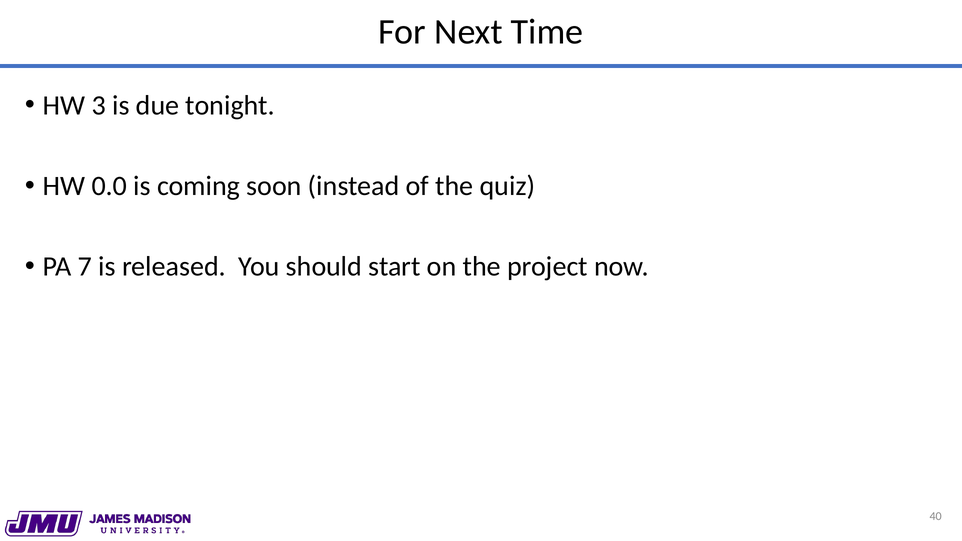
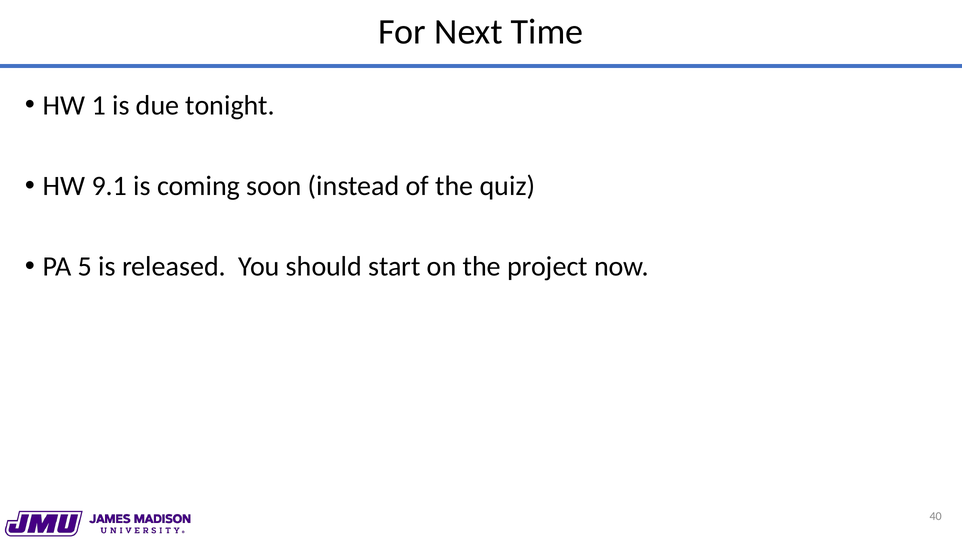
3: 3 -> 1 (99, 105)
0.0: 0.0 -> 9.1 (109, 186)
7: 7 -> 5 (85, 267)
